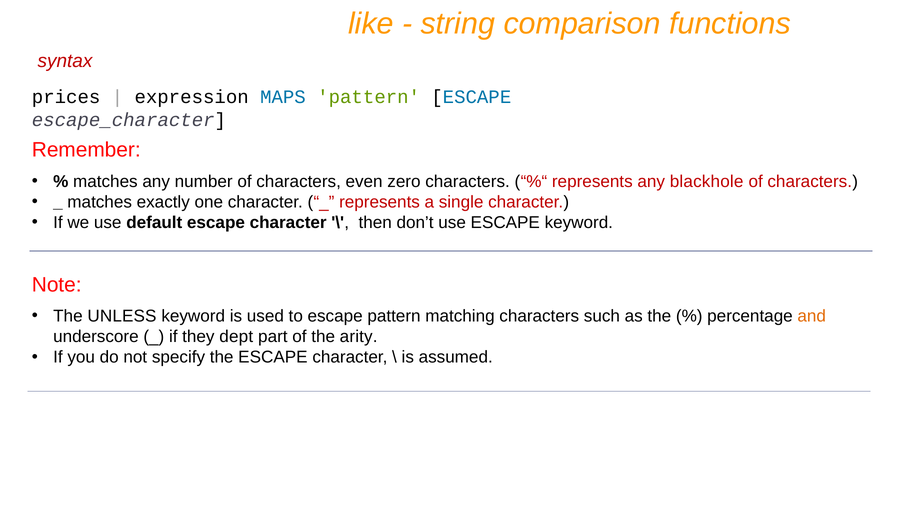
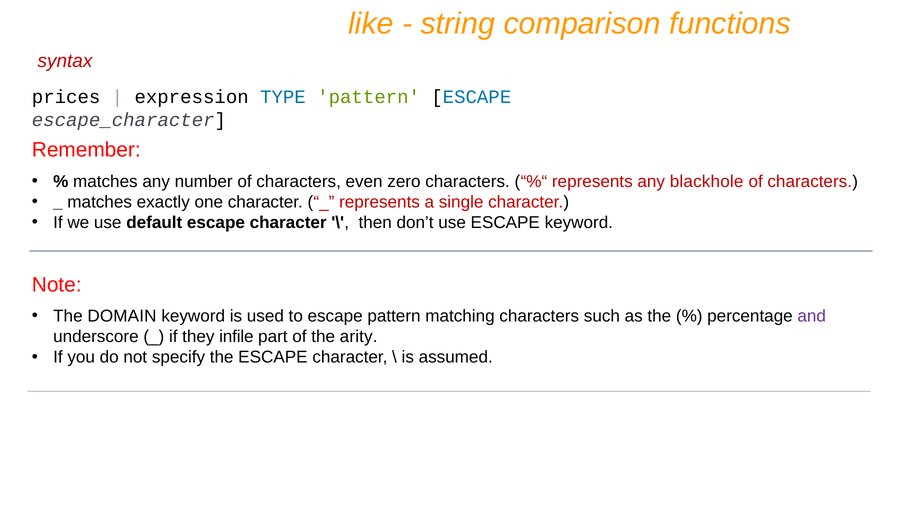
MAPS: MAPS -> TYPE (283, 97)
UNLESS: UNLESS -> DOMAIN (122, 316)
and colour: orange -> purple (812, 316)
dept: dept -> infile (236, 337)
